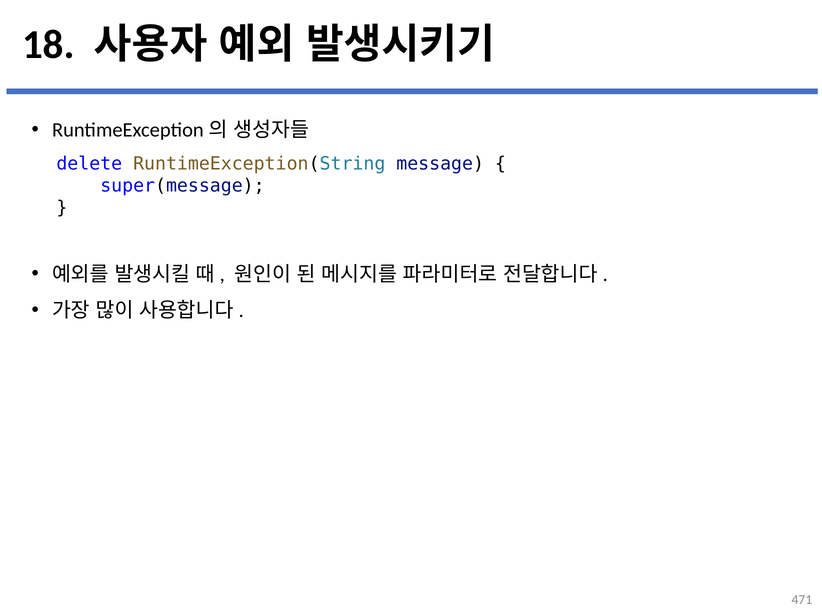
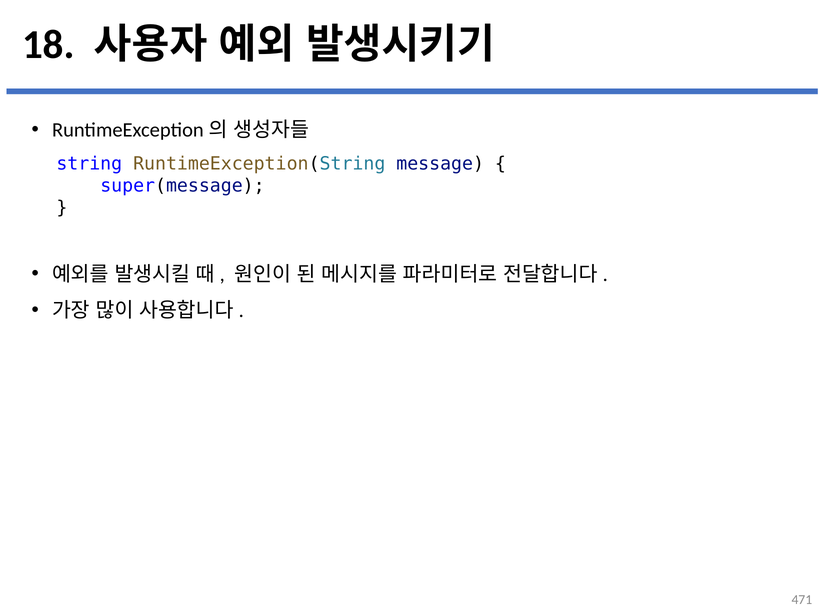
delete: delete -> string (89, 164)
